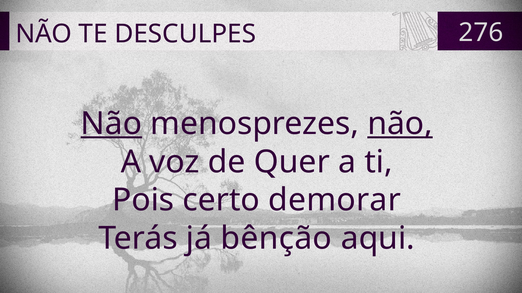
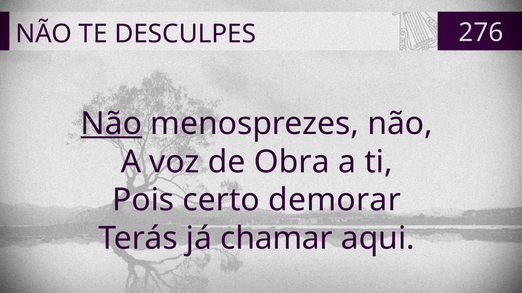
não underline: present -> none (400, 124)
Quer: Quer -> Obra (292, 162)
bênção: bênção -> chamar (277, 239)
